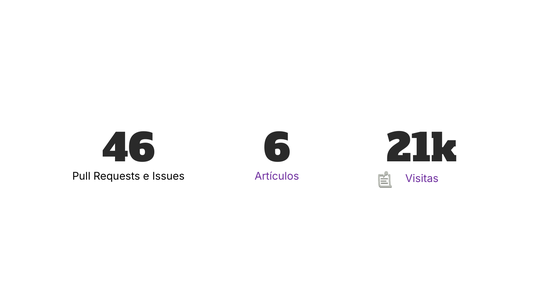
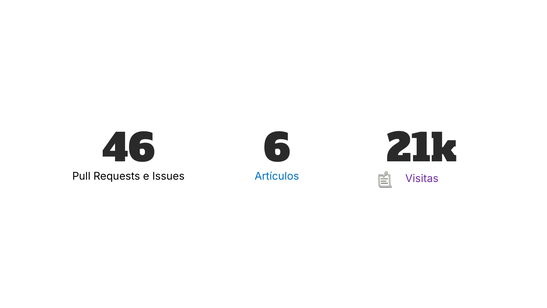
Artículos colour: purple -> blue (277, 176)
